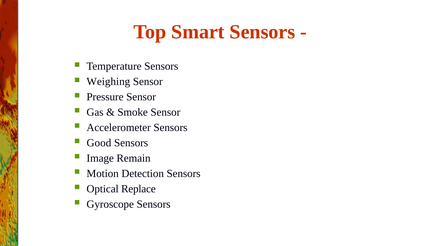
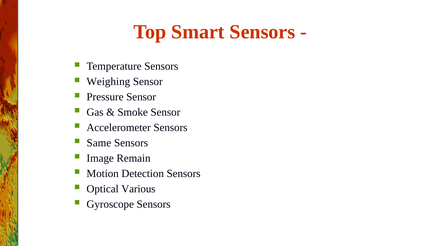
Good: Good -> Same (99, 143)
Replace: Replace -> Various (138, 189)
